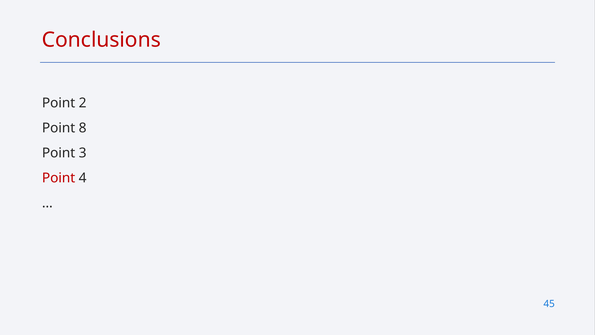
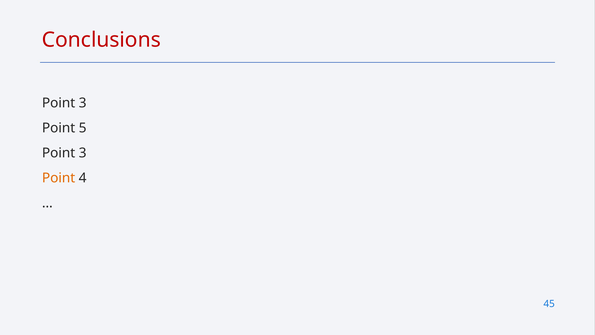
2: 2 -> 3 (83, 103)
8: 8 -> 5 (83, 128)
Point colour: red -> orange (59, 178)
